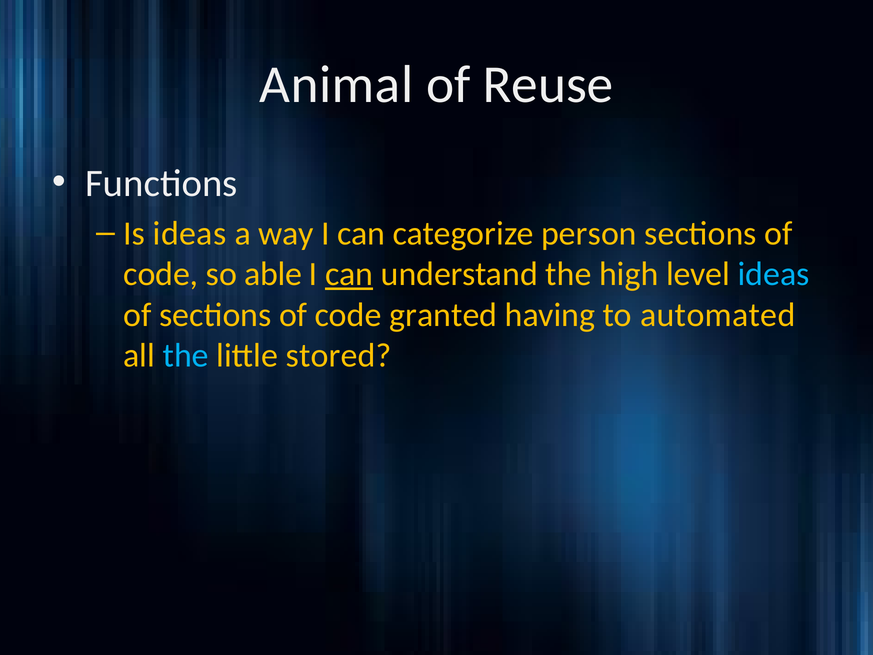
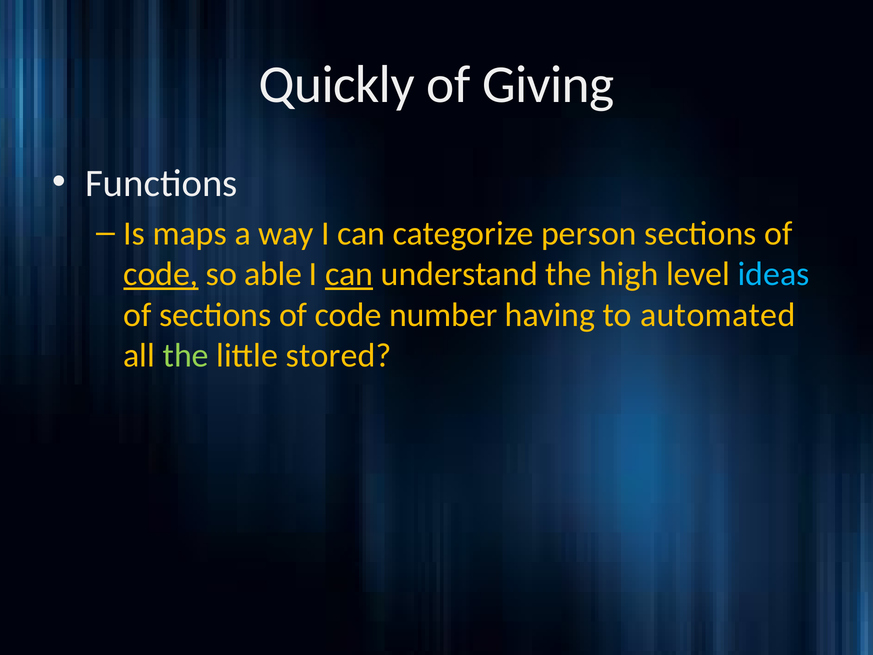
Animal: Animal -> Quickly (337, 85)
Reuse: Reuse -> Giving (548, 85)
Is ideas: ideas -> maps (190, 233)
code underline: none -> present (161, 274)
granted: granted -> number (443, 315)
the colour: light blue -> light green (186, 356)
